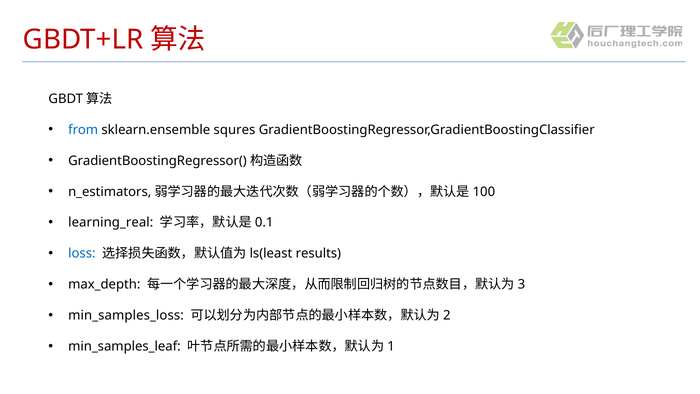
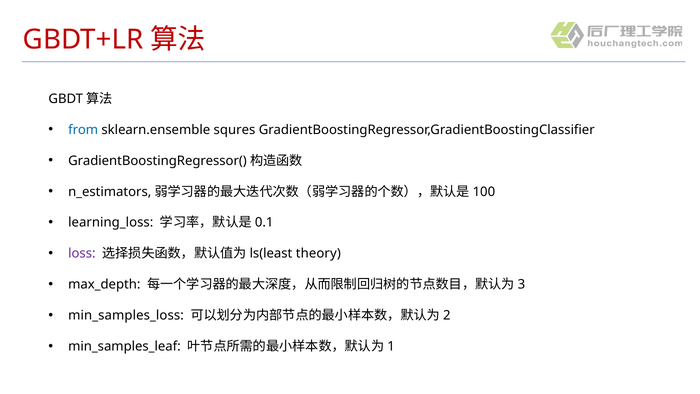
learning_real: learning_real -> learning_loss (111, 222)
loss colour: blue -> purple (82, 253)
results: results -> theory (318, 253)
